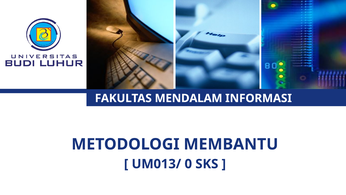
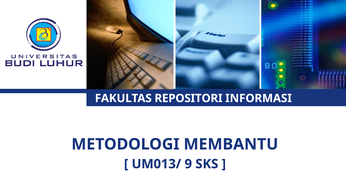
MENDALAM: MENDALAM -> REPOSITORI (189, 98)
0: 0 -> 9 (188, 164)
